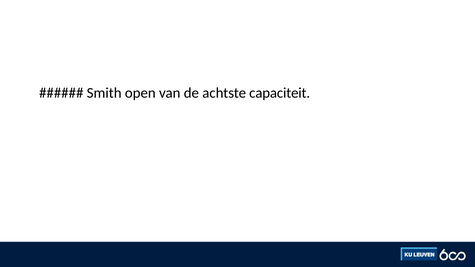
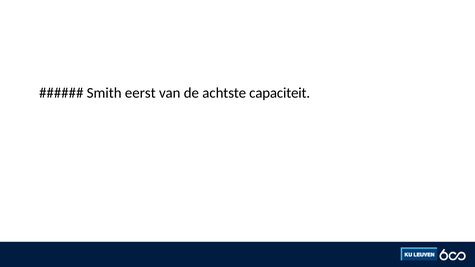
open: open -> eerst (140, 93)
